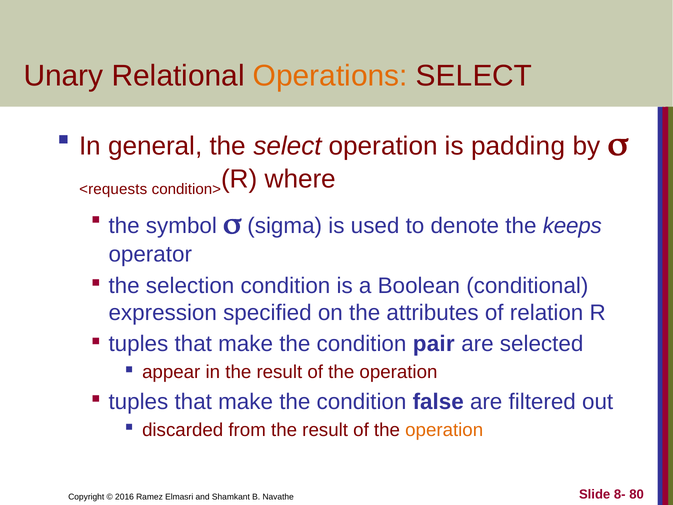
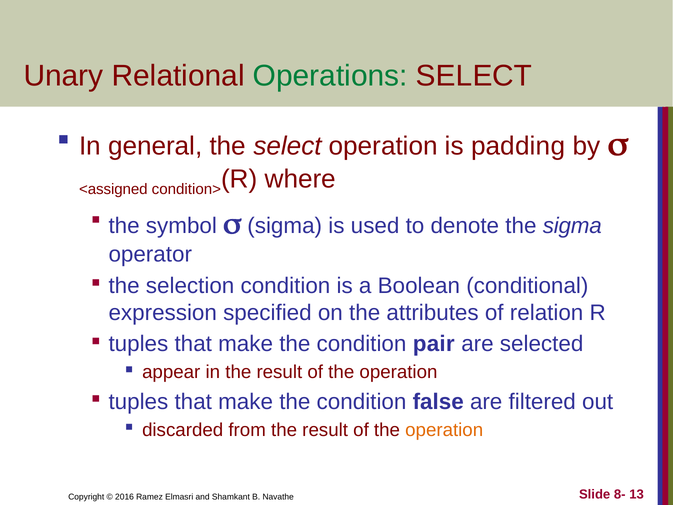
Operations colour: orange -> green (330, 76)
<requests: <requests -> <assigned (113, 189)
the keeps: keeps -> sigma (572, 226)
80: 80 -> 13 (637, 494)
